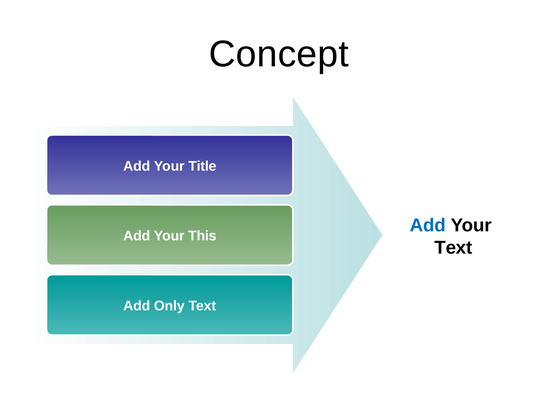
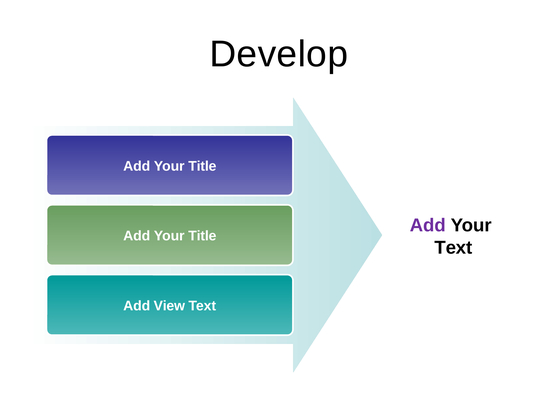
Concept: Concept -> Develop (279, 54)
Add colour: blue -> purple (428, 225)
This: This -> Title (202, 236)
Only: Only -> View (169, 306)
